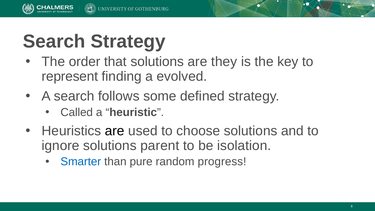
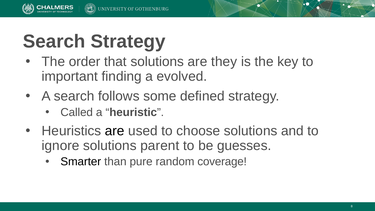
represent: represent -> important (70, 76)
isolation: isolation -> guesses (244, 146)
Smarter colour: blue -> black (81, 162)
progress: progress -> coverage (222, 162)
